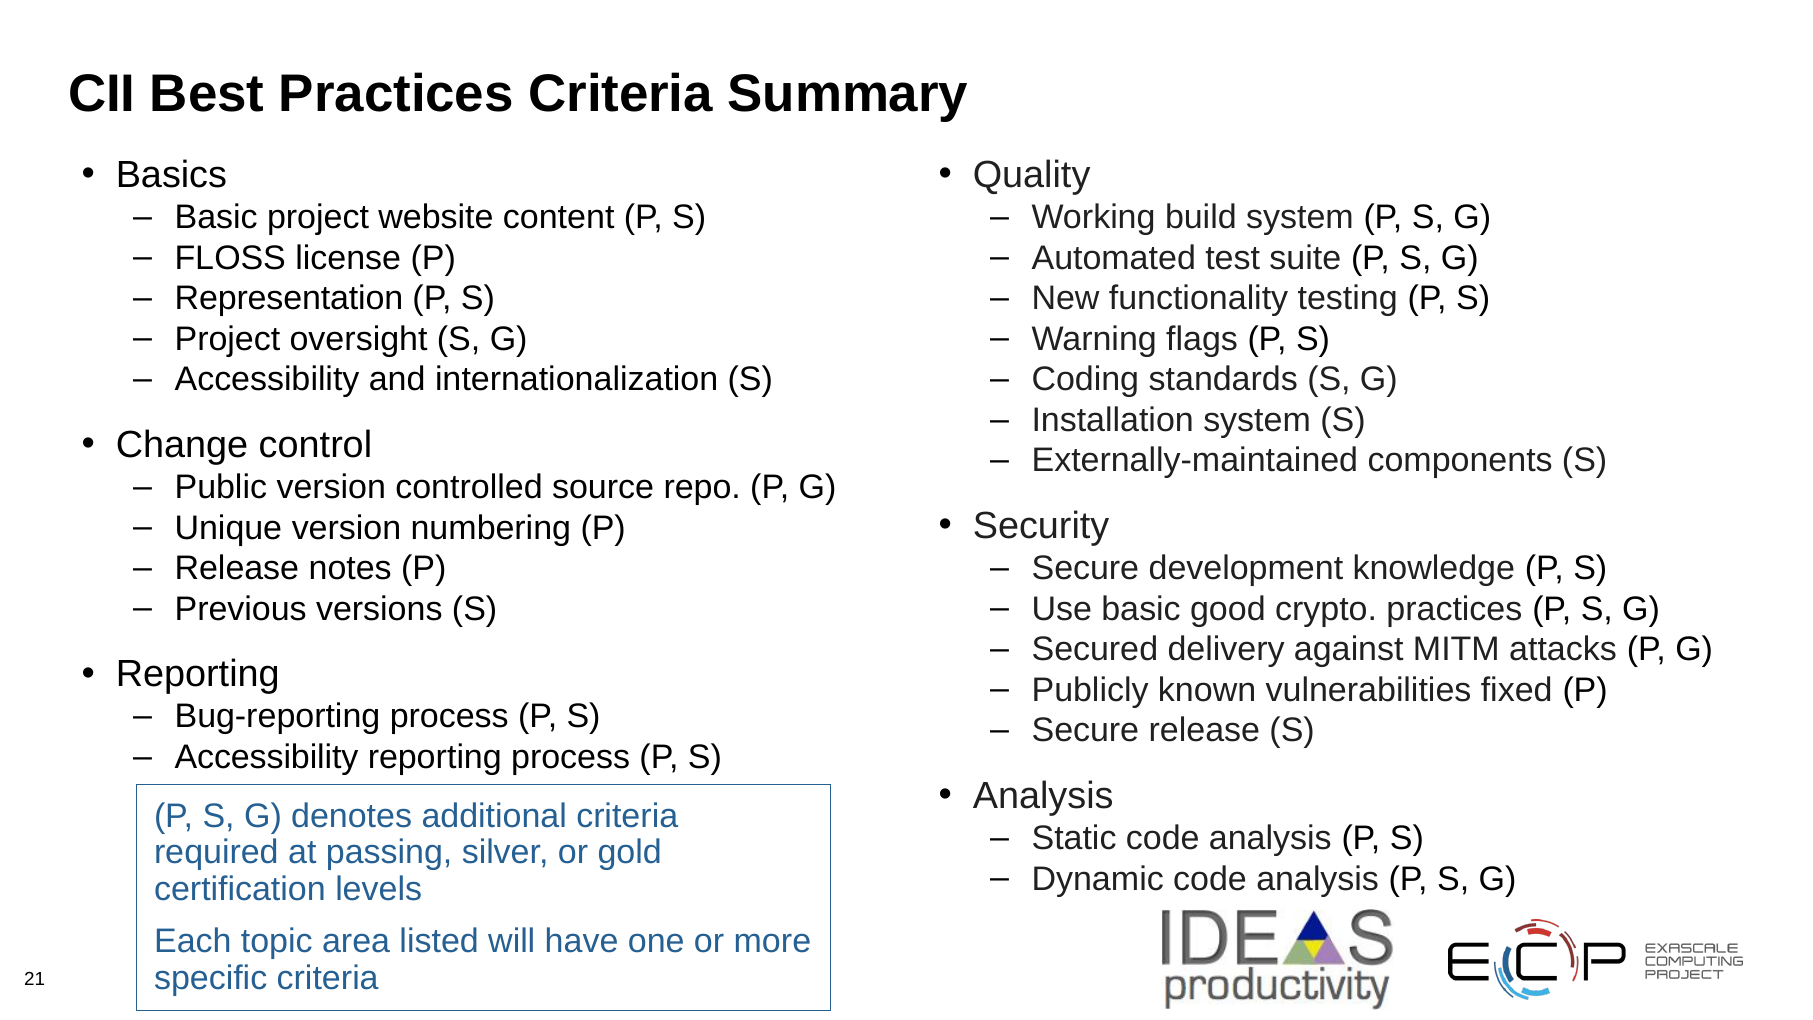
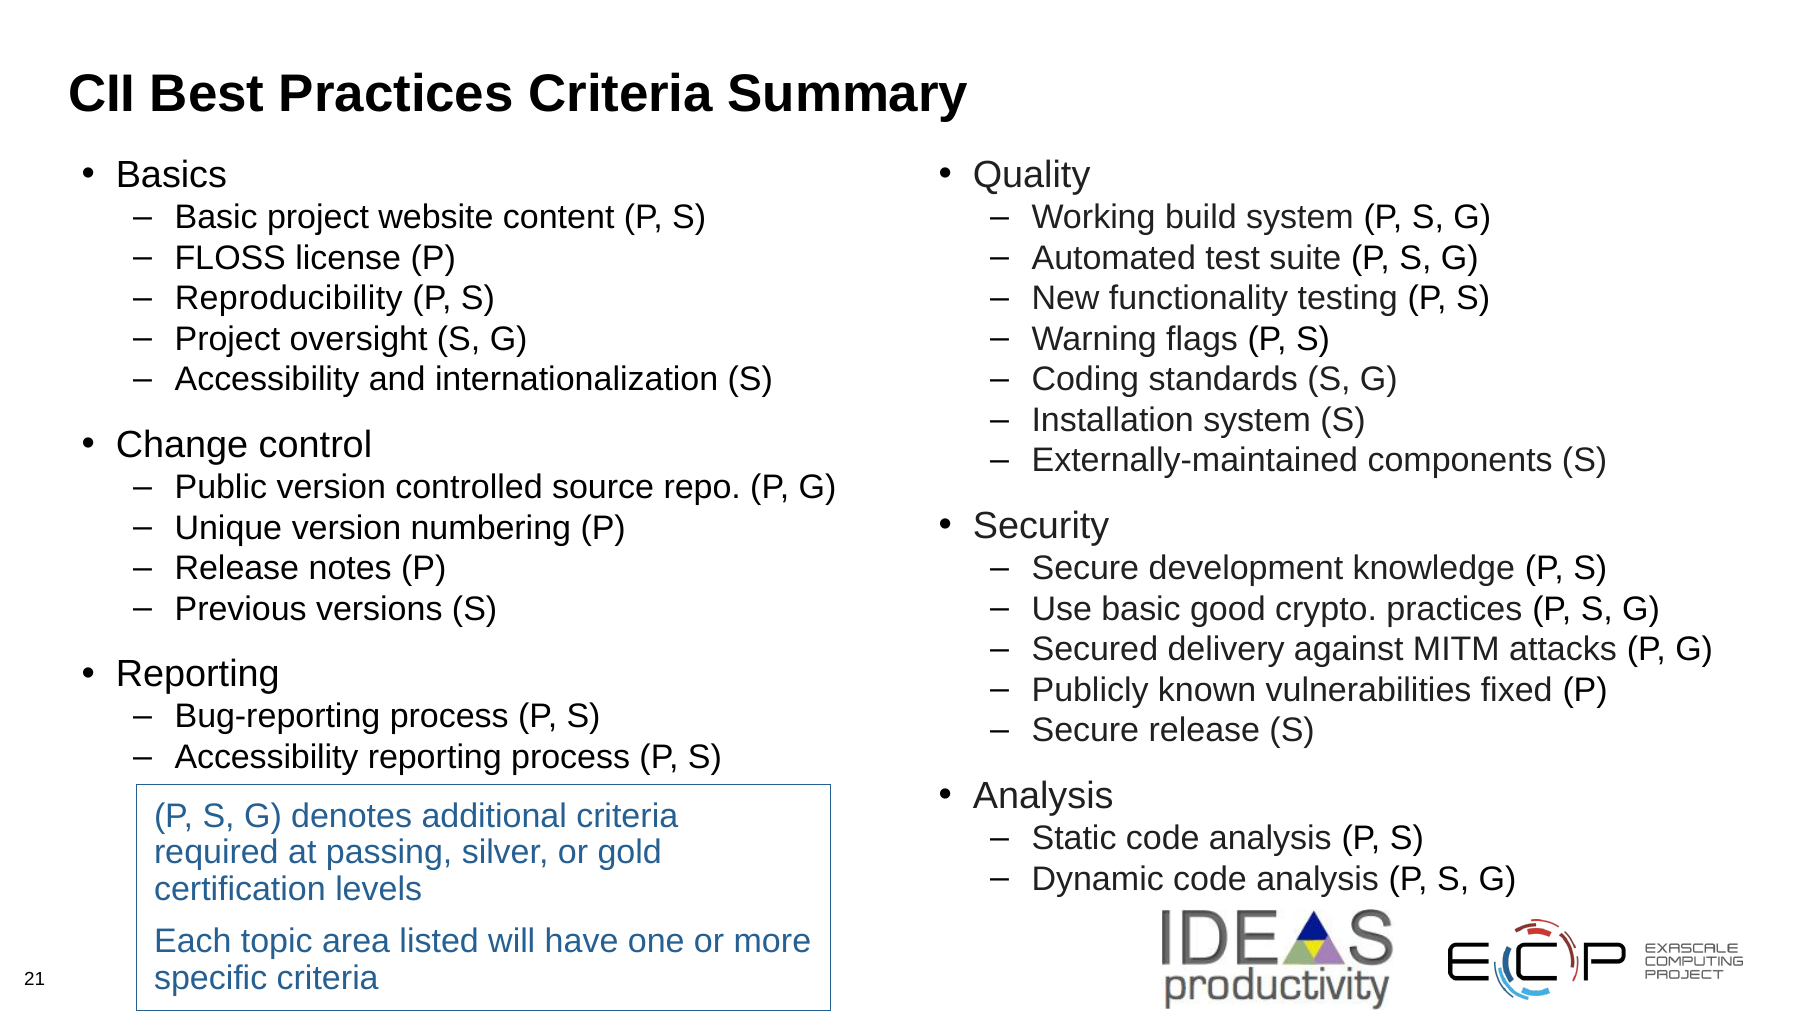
Representation: Representation -> Reproducibility (289, 298)
